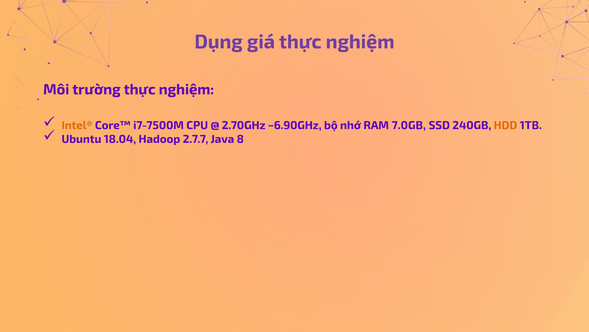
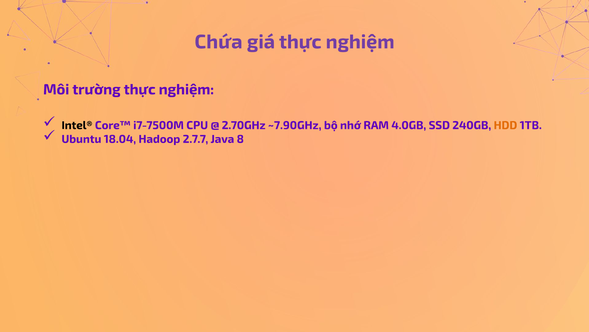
Dụng: Dụng -> Chứa (218, 42)
Intel® colour: orange -> black (77, 125)
~6.90GHz: ~6.90GHz -> ~7.90GHz (295, 125)
7.0GB: 7.0GB -> 4.0GB (409, 125)
